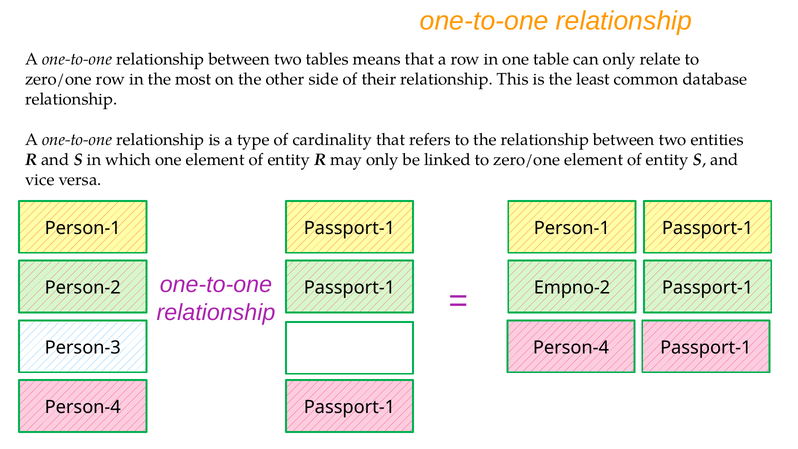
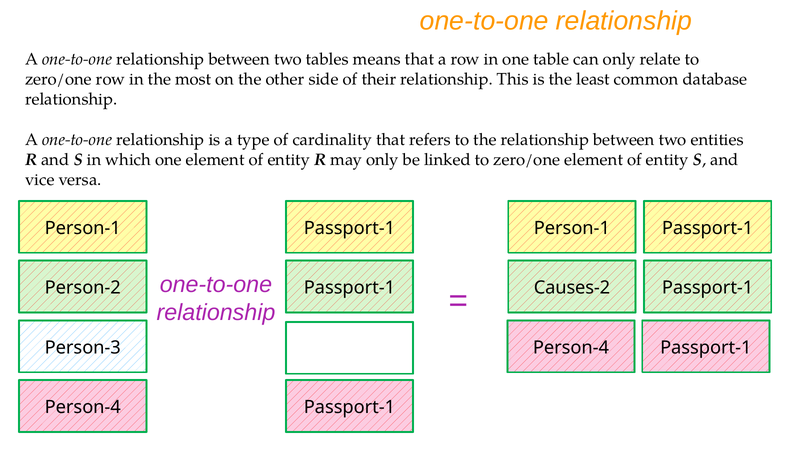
Empno-2: Empno-2 -> Causes-2 (572, 288)
